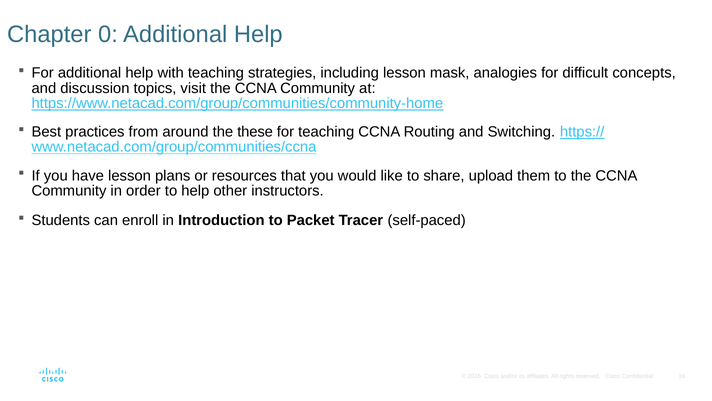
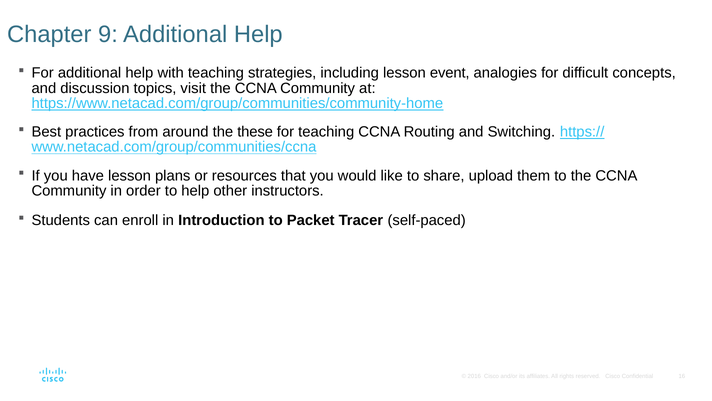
0: 0 -> 9 (108, 34)
mask: mask -> event (450, 73)
